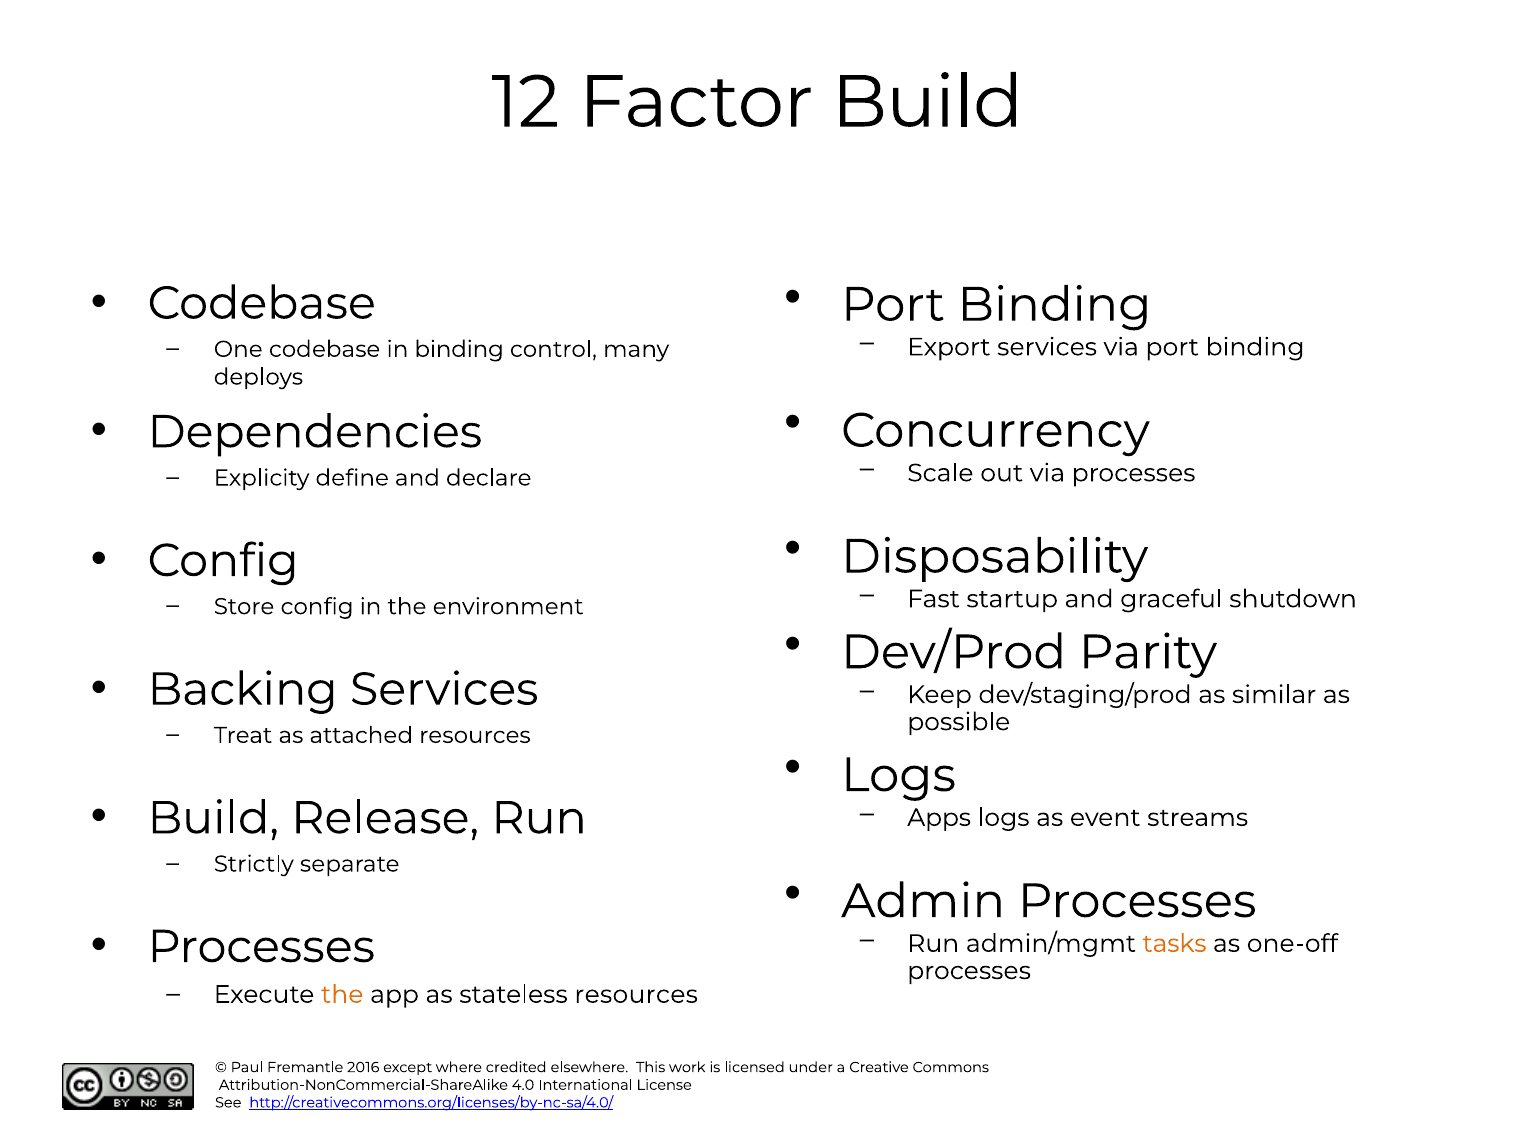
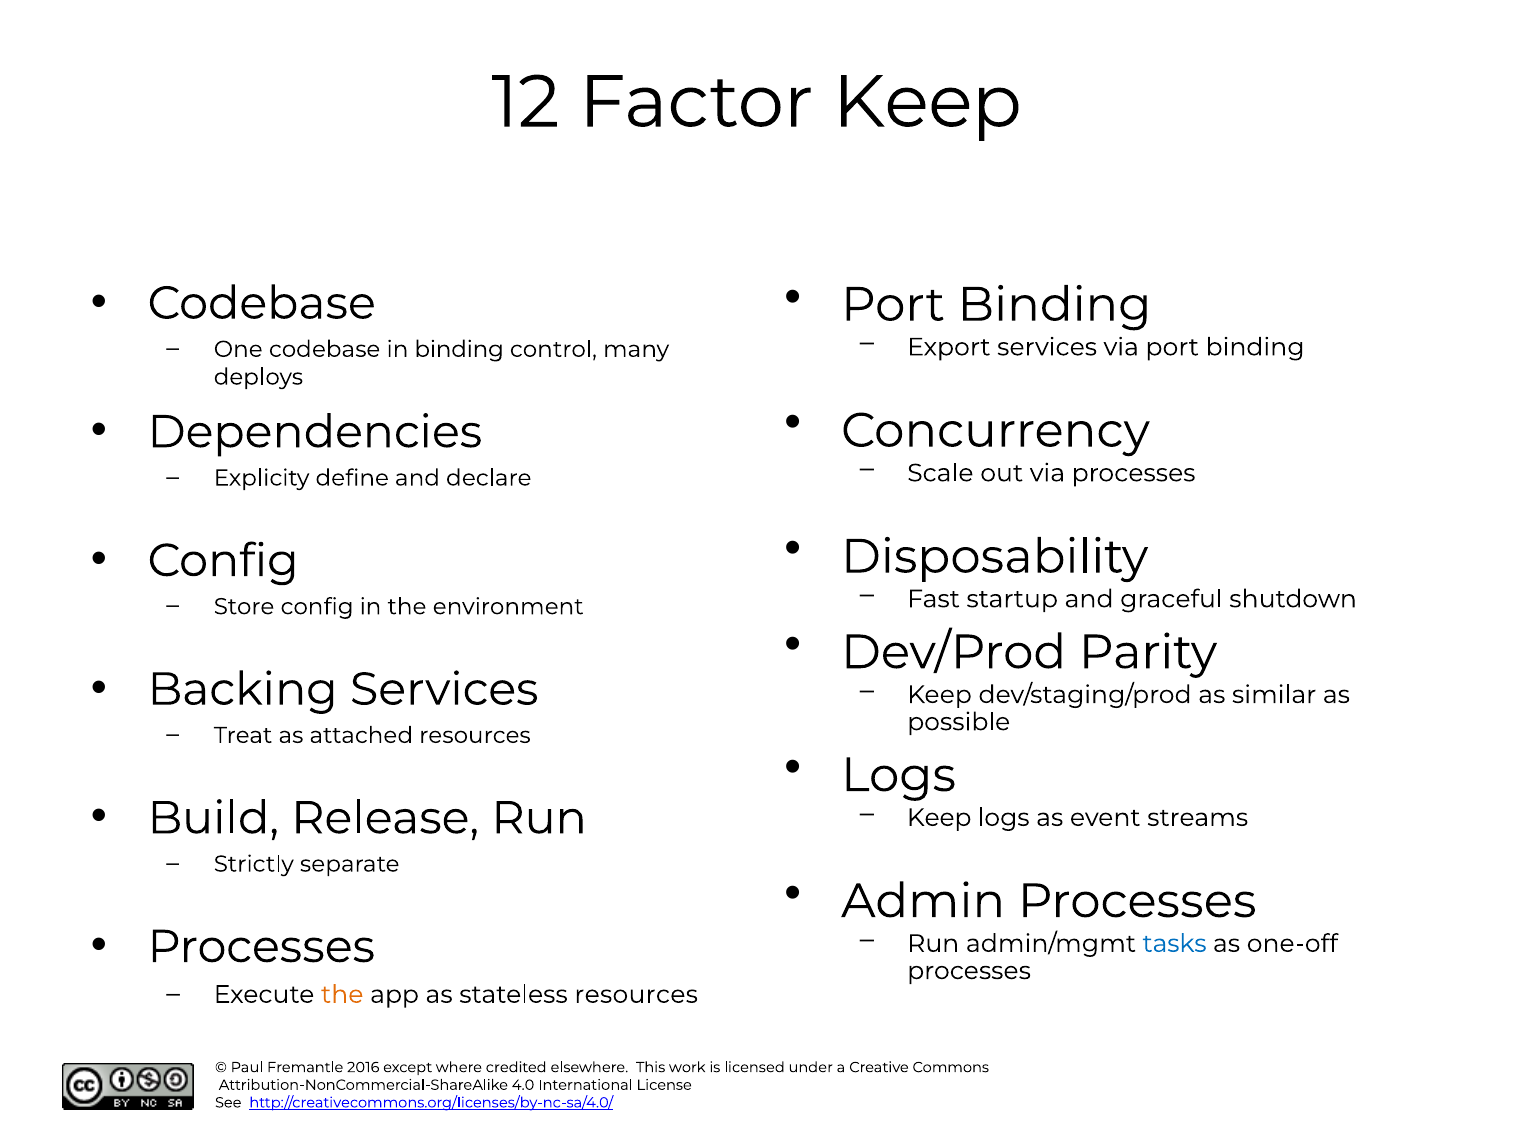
Factor Build: Build -> Keep (927, 102)
Apps: Apps -> Keep (939, 817)
tasks colour: orange -> blue (1175, 943)
